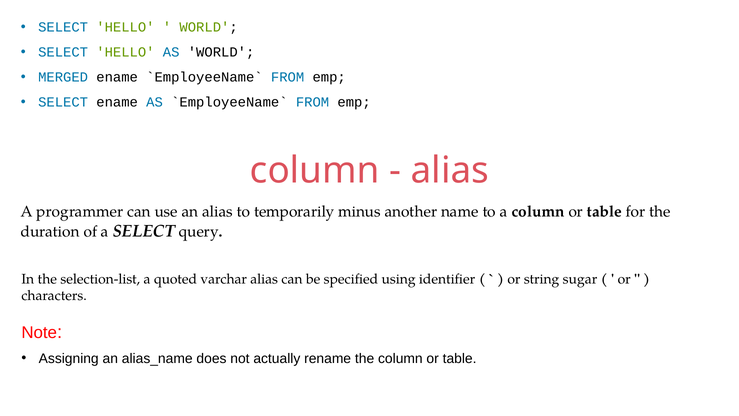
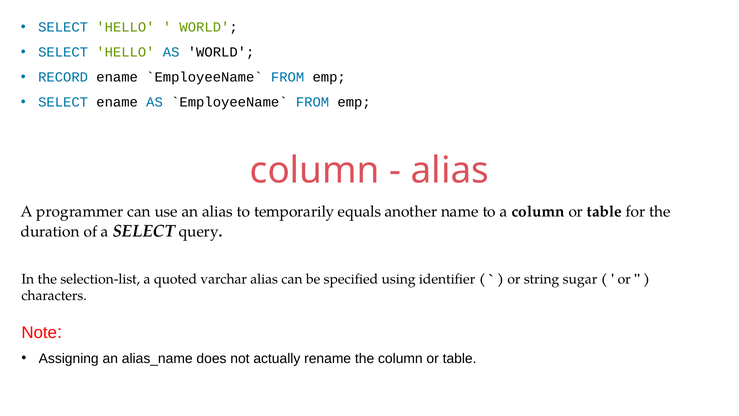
MERGED: MERGED -> RECORD (63, 77)
minus: minus -> equals (359, 212)
